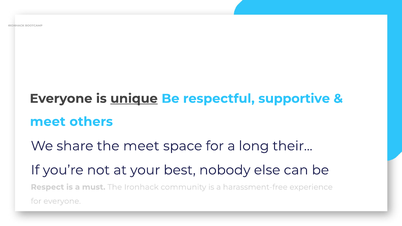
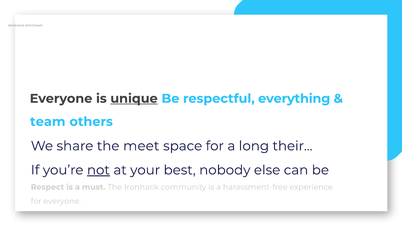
supportive: supportive -> everything (294, 99)
meet: meet -> team (48, 122)
not underline: none -> present (98, 170)
